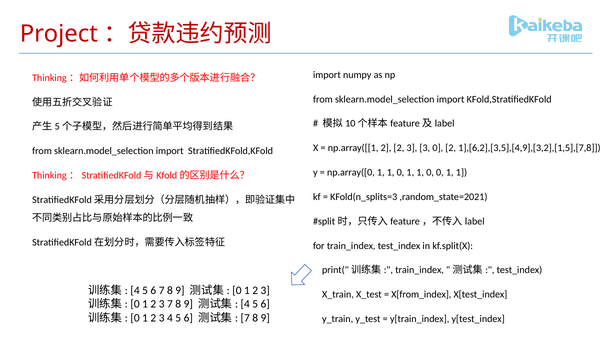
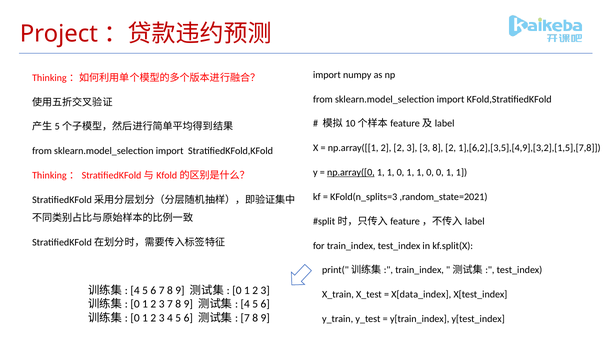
3 0: 0 -> 8 (438, 148)
np.array([0 underline: none -> present (351, 173)
X[from_index: X[from_index -> X[data_index (421, 295)
